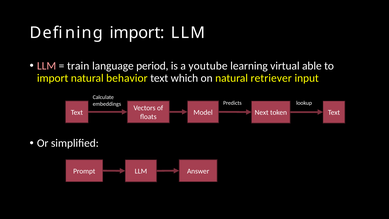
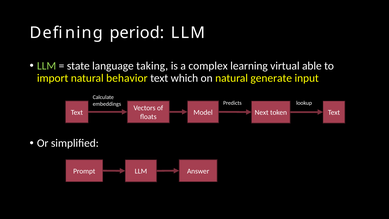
Defining import: import -> period (137, 33)
LLM colour: pink -> light green (47, 66)
train: train -> state (78, 66)
period: period -> taking (152, 66)
youtube: youtube -> complex (208, 66)
retriever: retriever -> generate (271, 78)
